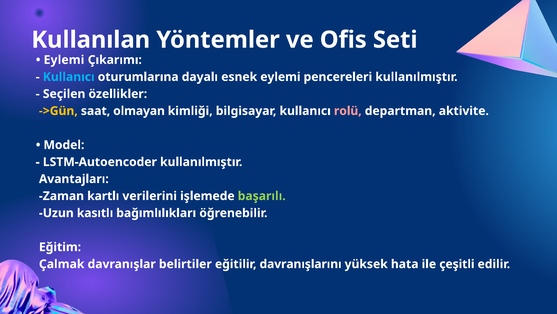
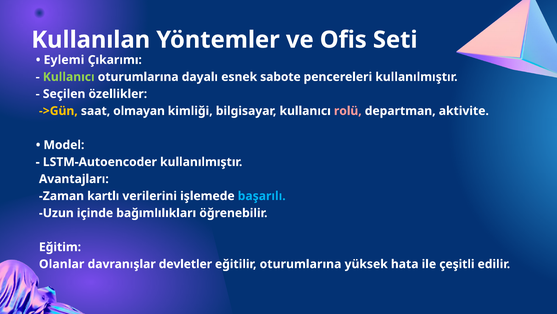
Kullanıcı colour: light blue -> light green (69, 77)
esnek eylemi: eylemi -> sabote (280, 77)
başarılı colour: light green -> light blue (262, 196)
kasıtlı: kasıtlı -> içinde (95, 213)
Çalmak: Çalmak -> Olanlar (62, 264)
belirtiler: belirtiler -> devletler (185, 264)
eğitilir davranışlarını: davranışlarını -> oturumlarına (300, 264)
